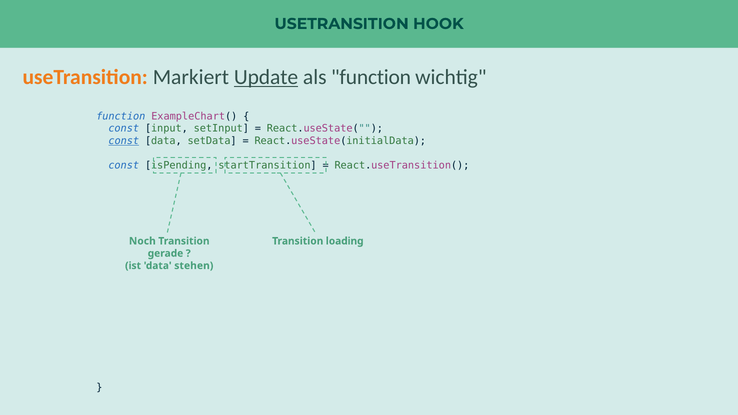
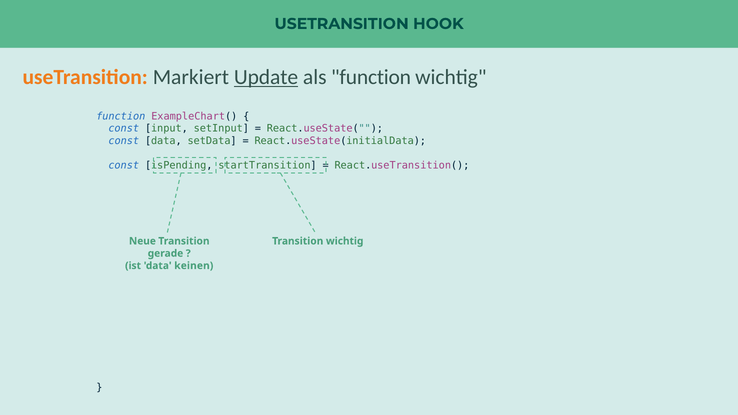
const underline: present -> none (124, 141)
Noch: Noch -> Neue (142, 241)
Transition loading: loading -> wichtig (345, 241)
stehen: stehen -> keinen (194, 266)
